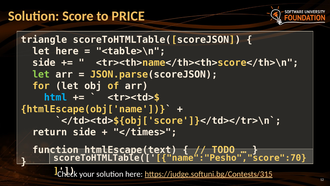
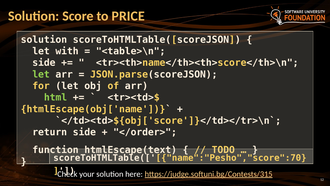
triangle: triangle -> solution (44, 40)
let here: here -> with (67, 51)
html colour: light blue -> light green (56, 97)
</times>: </times> -> </order> (145, 132)
